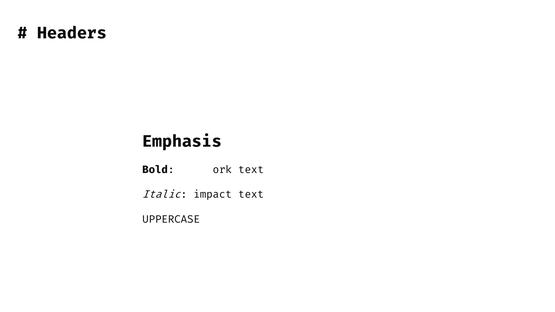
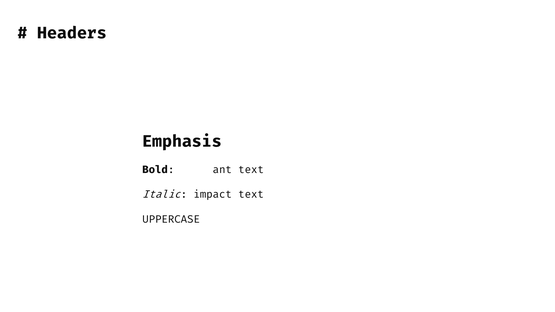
work: work -> want (219, 170)
